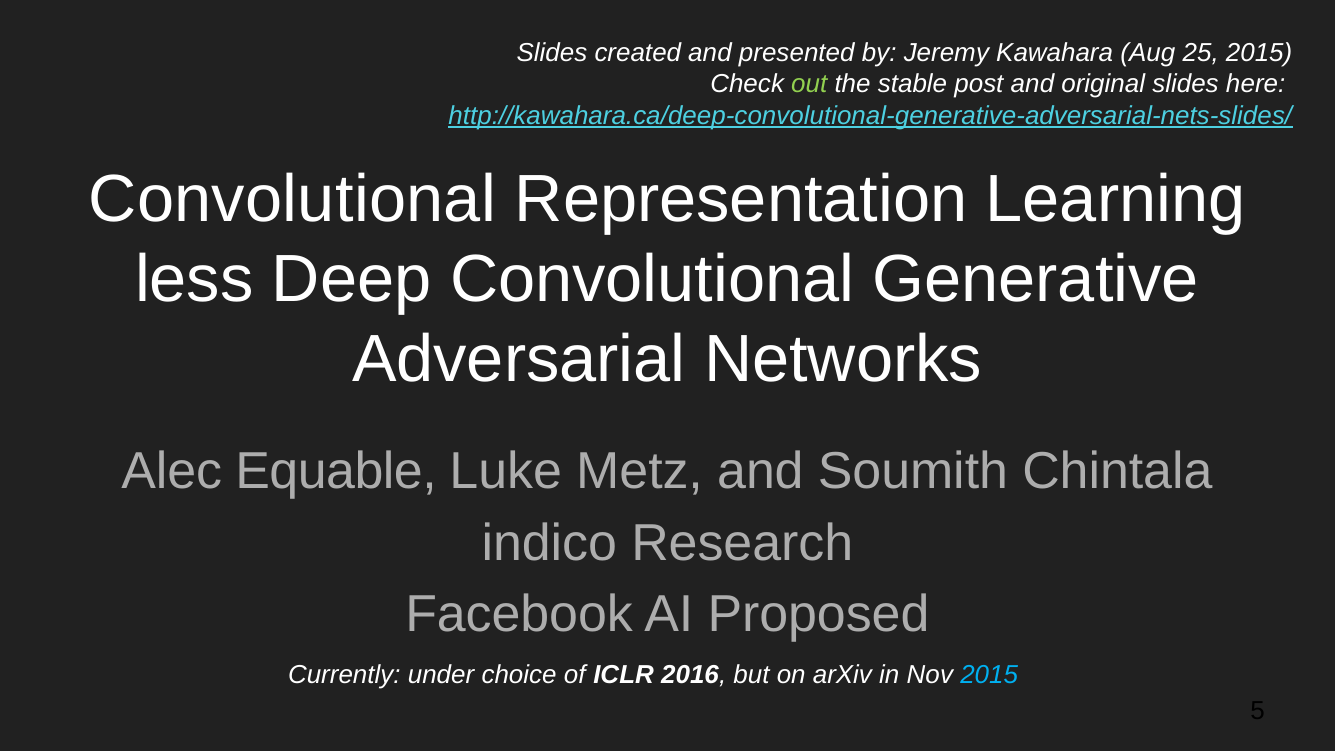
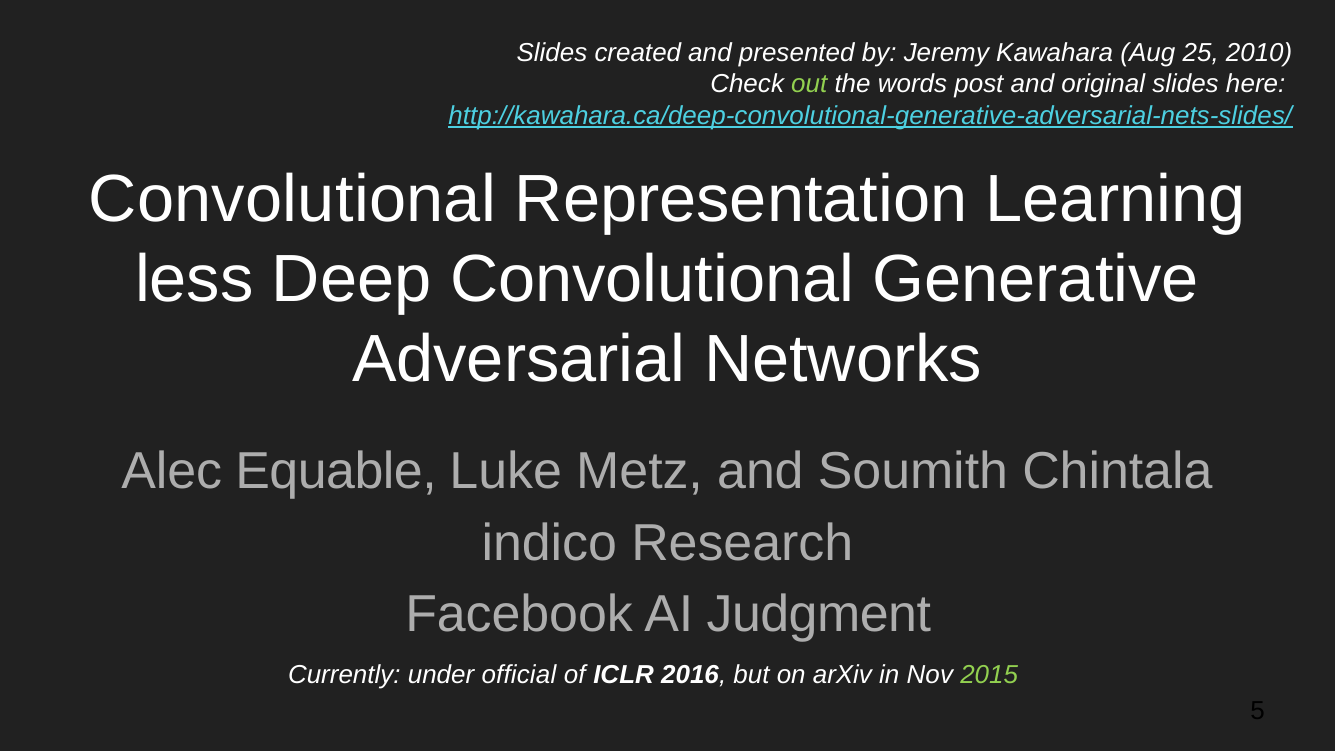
25 2015: 2015 -> 2010 (1259, 53)
stable: stable -> words (913, 84)
Proposed: Proposed -> Judgment (819, 615)
choice: choice -> official (519, 675)
2015 colour: light blue -> light green (989, 675)
